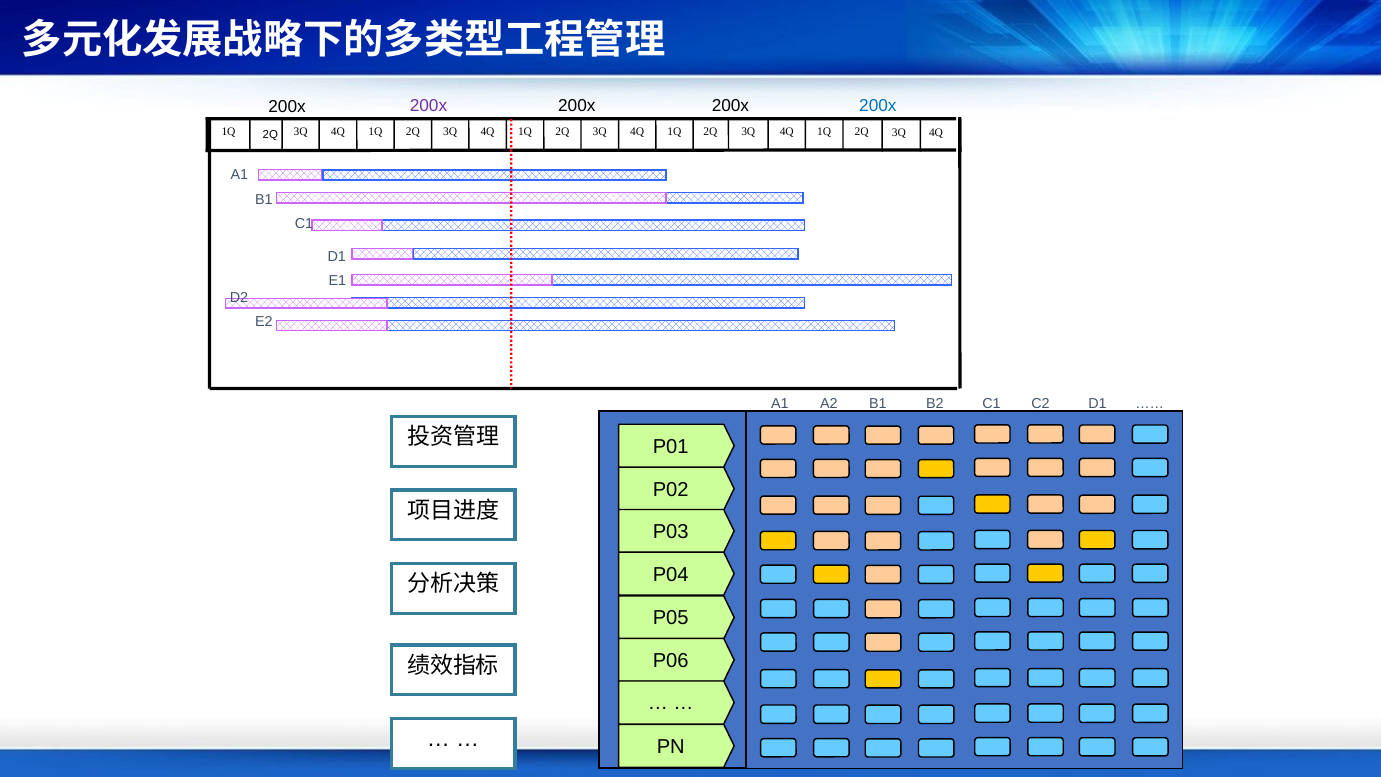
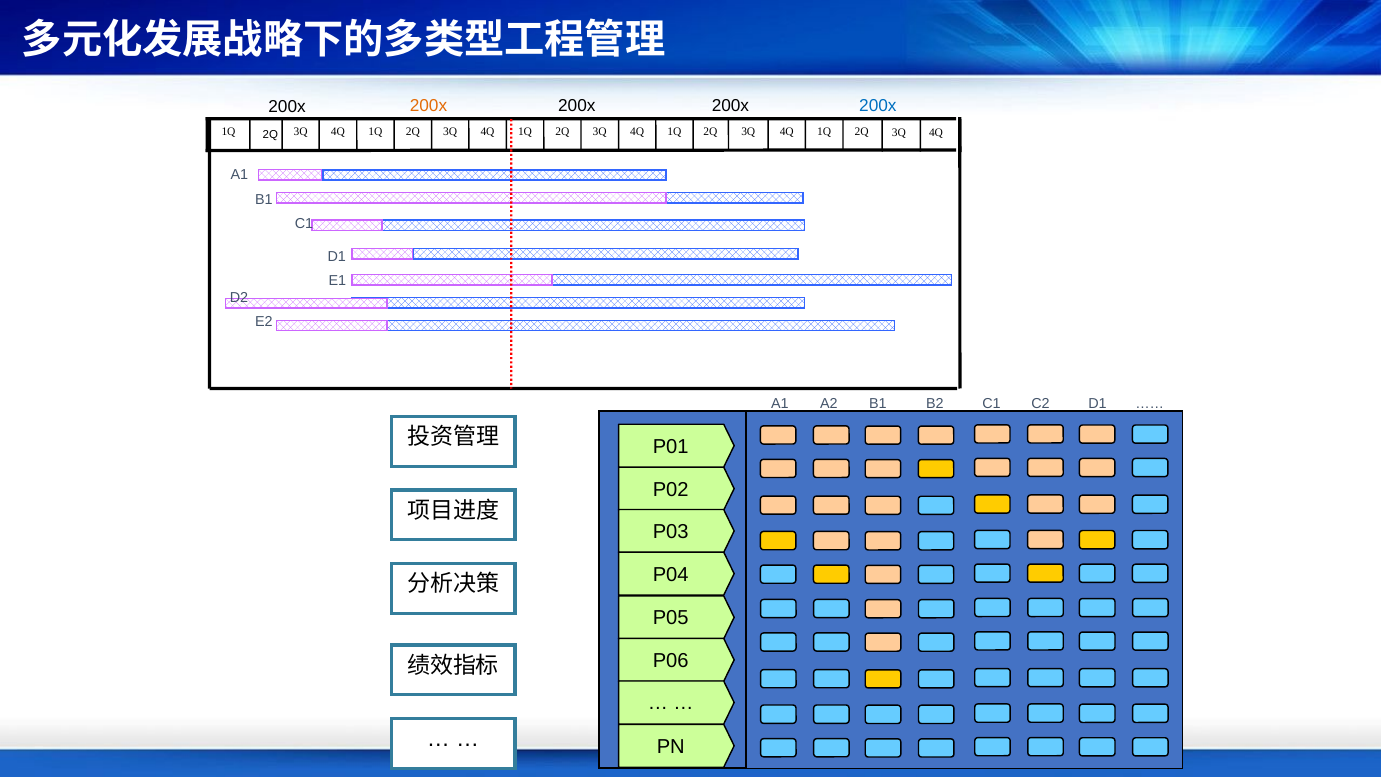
200x colour: purple -> orange (429, 106)
